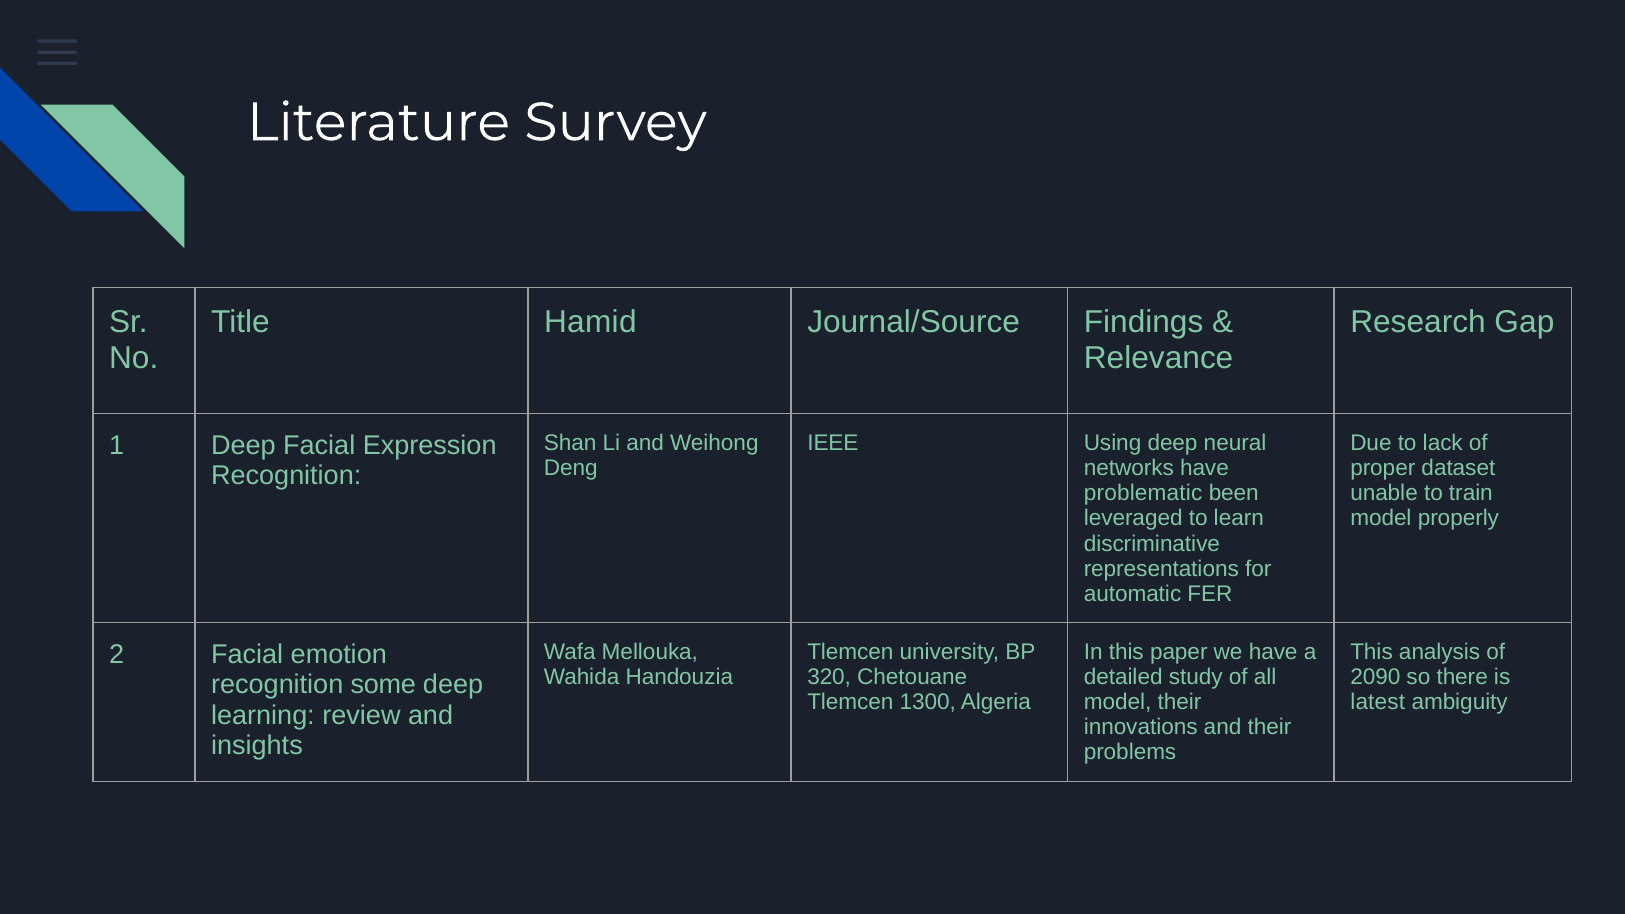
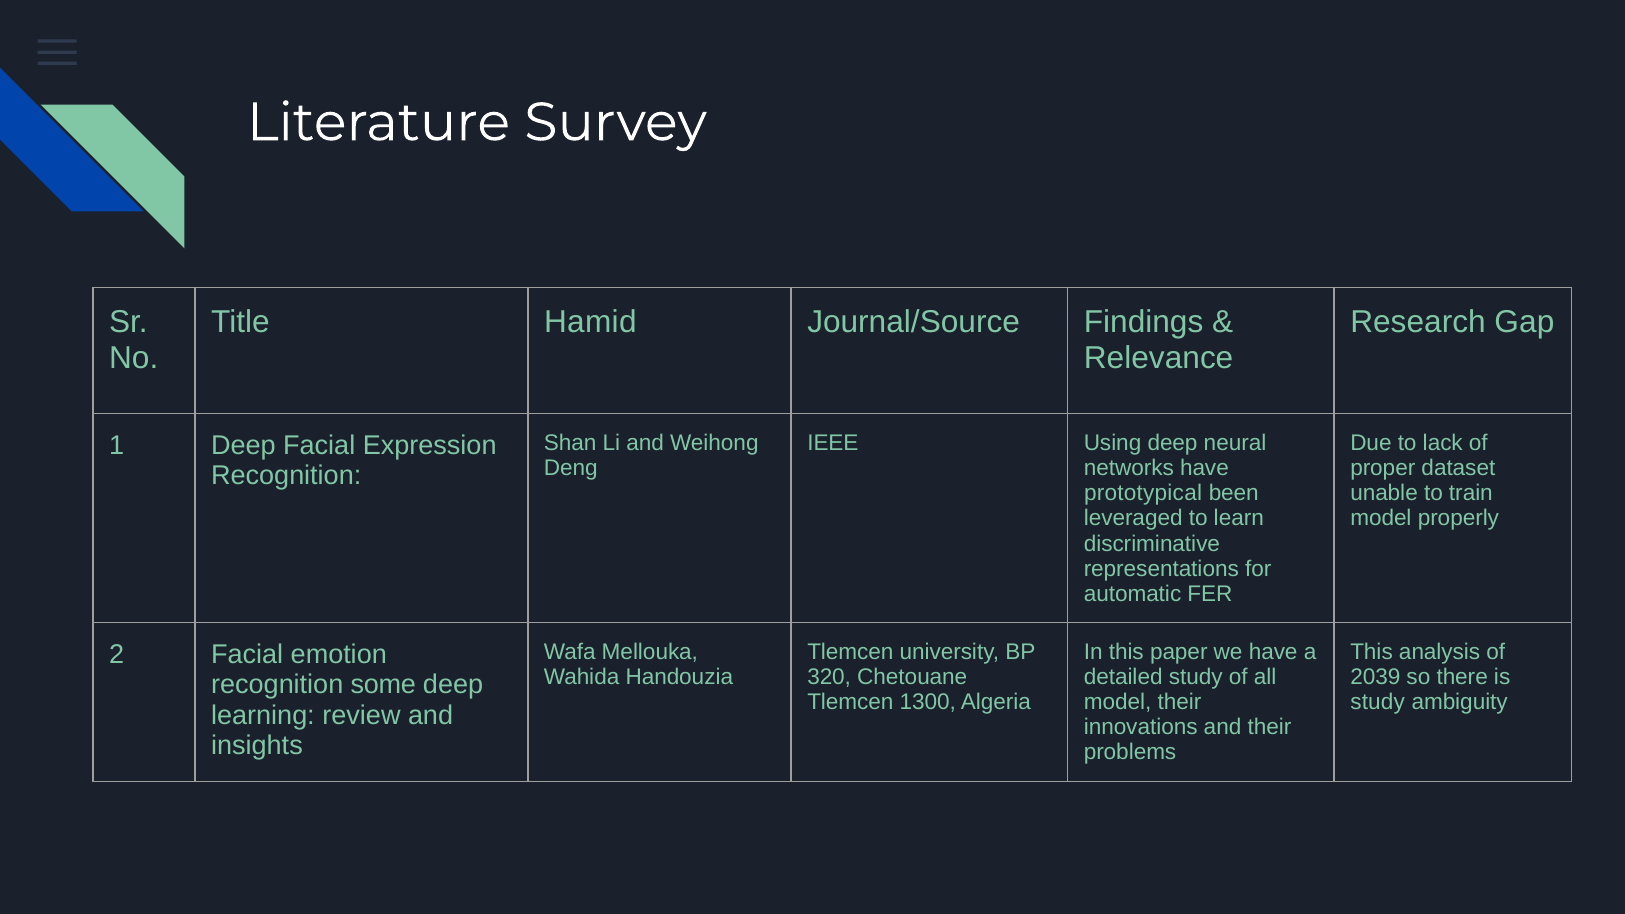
problematic: problematic -> prototypical (1143, 493)
2090: 2090 -> 2039 (1375, 677)
latest: latest -> study (1378, 702)
